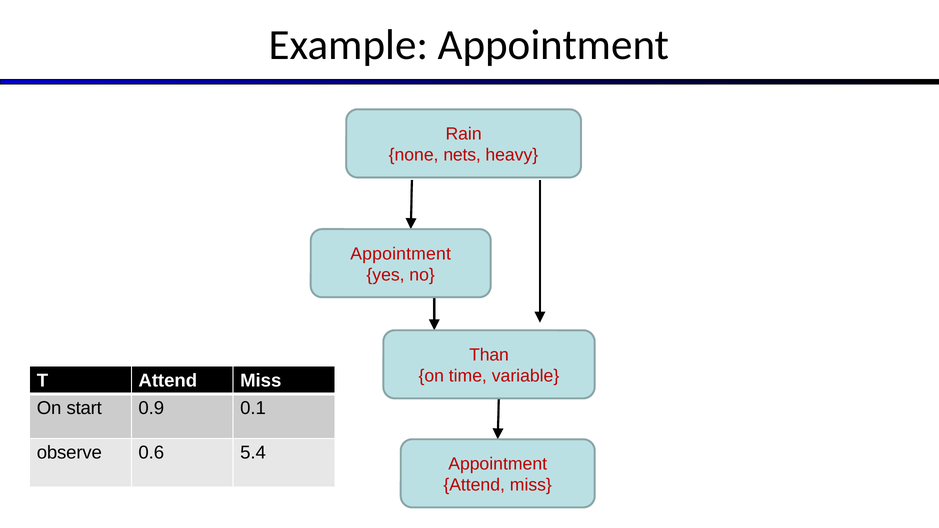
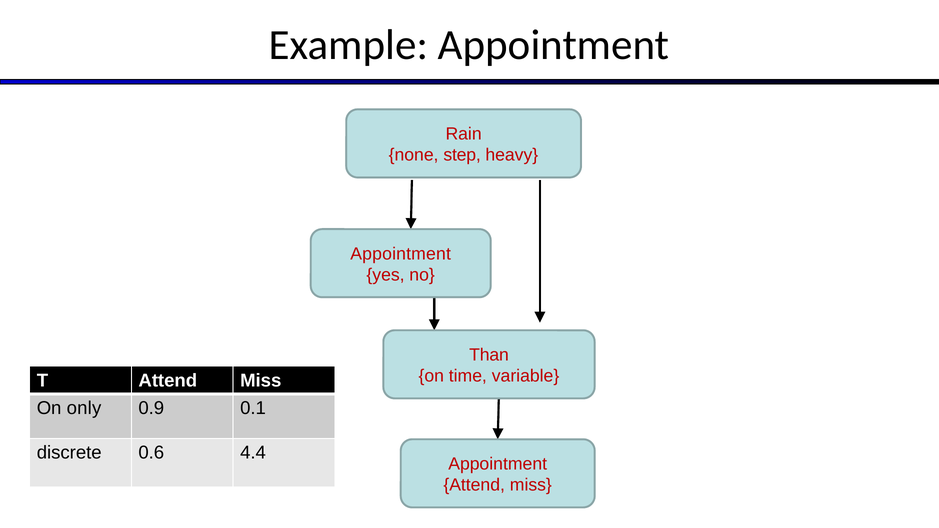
nets: nets -> step (462, 155)
start: start -> only (84, 408)
observe: observe -> discrete (69, 453)
5.4: 5.4 -> 4.4 (253, 453)
